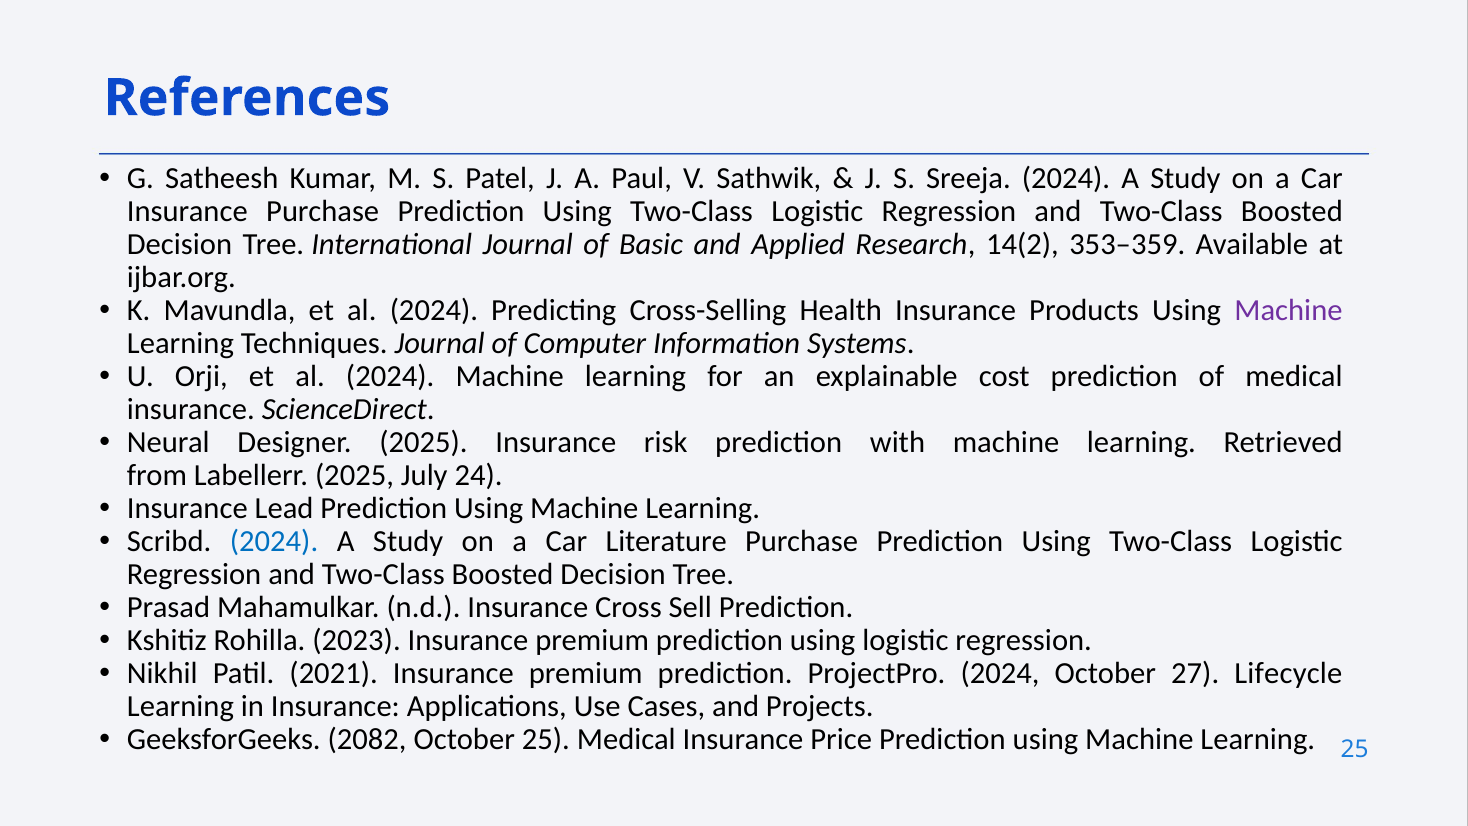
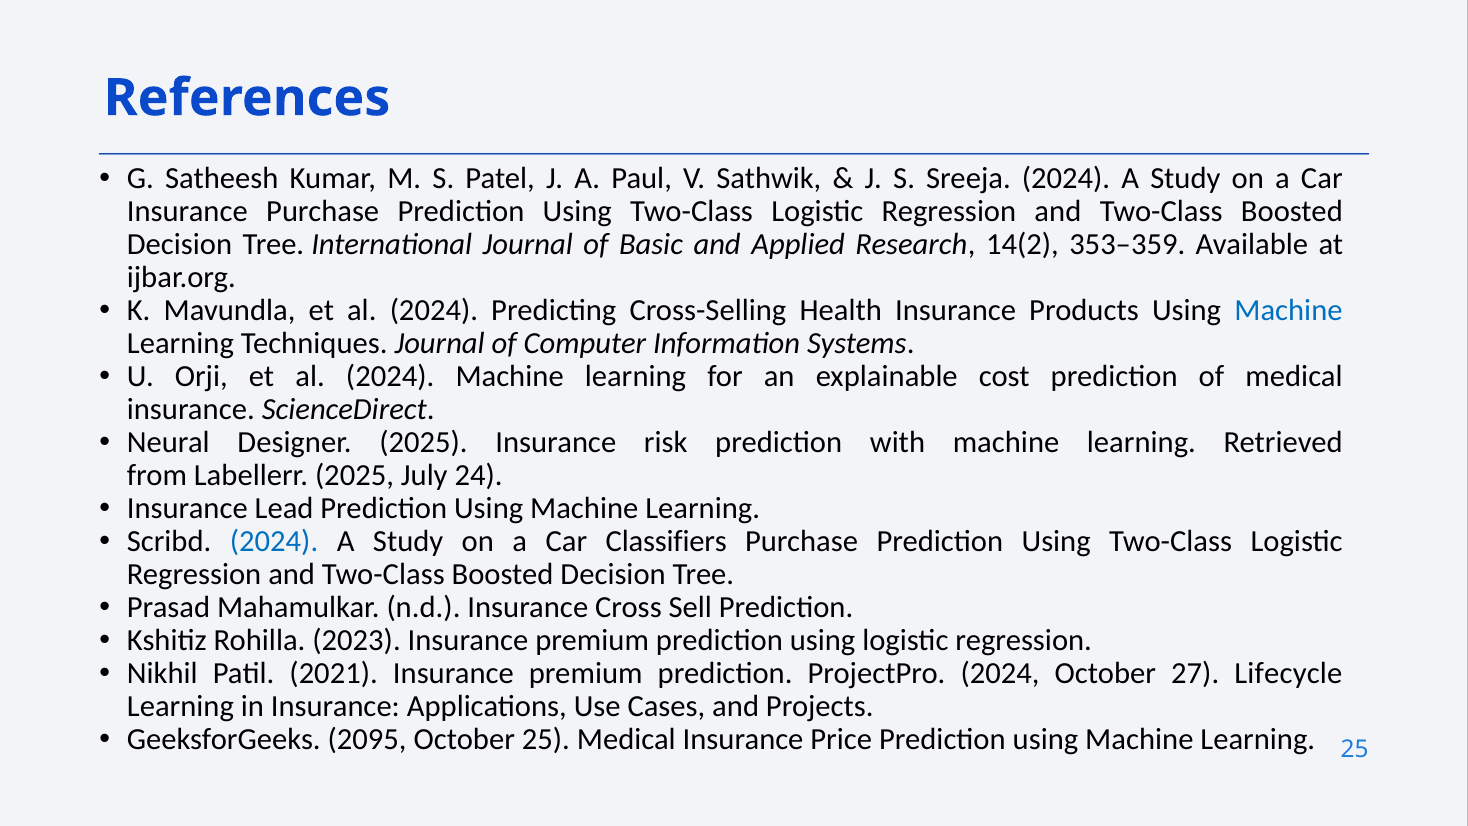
Machine colour: purple -> blue (1288, 310)
Literature: Literature -> Classifiers (666, 541)
2082: 2082 -> 2095 (367, 740)
